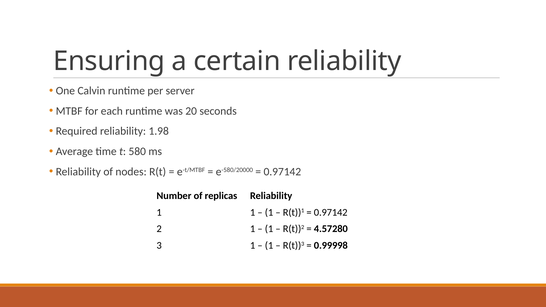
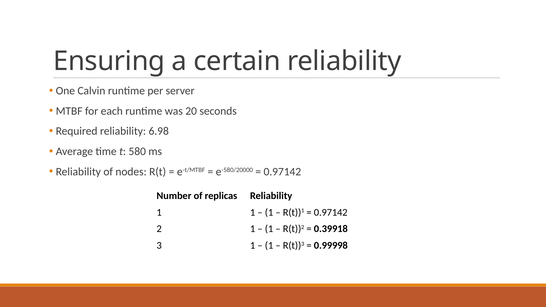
1.98: 1.98 -> 6.98 (159, 131)
4.57280: 4.57280 -> 0.39918 (331, 229)
